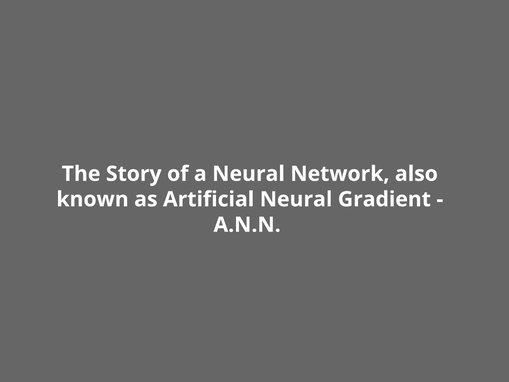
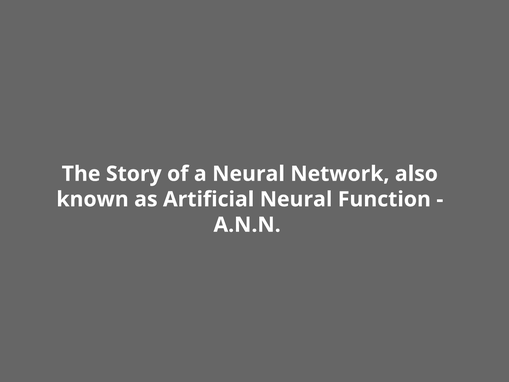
Gradient: Gradient -> Function (384, 199)
